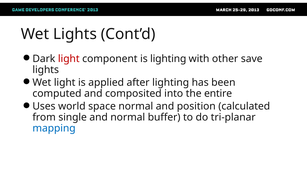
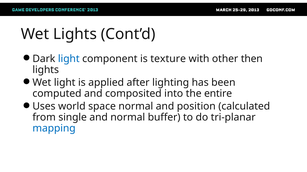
light colour: red -> blue (69, 59)
is lighting: lighting -> texture (168, 59)
save: save -> then (252, 59)
